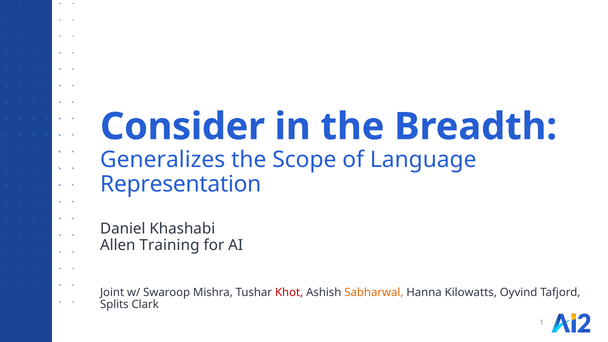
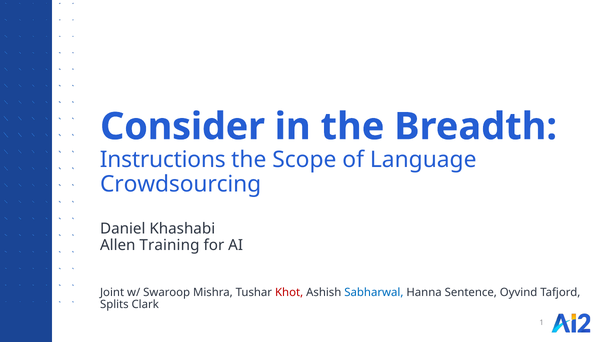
Generalizes: Generalizes -> Instructions (163, 160)
Representation: Representation -> Crowdsourcing (181, 184)
Sabharwal colour: orange -> blue (374, 292)
Kilowatts: Kilowatts -> Sentence (471, 292)
